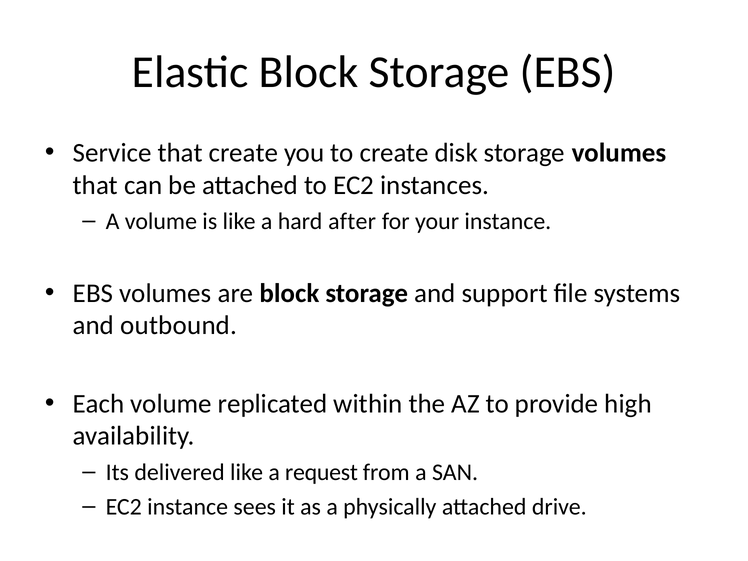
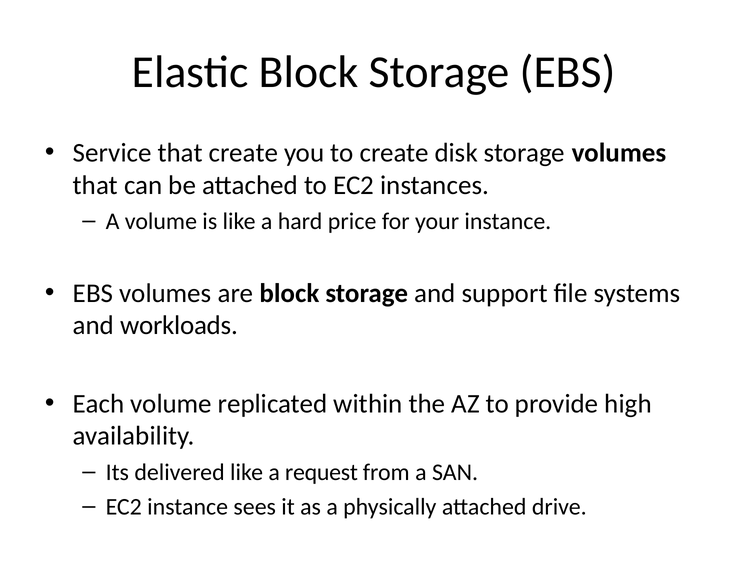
after: after -> price (352, 221)
outbound: outbound -> workloads (179, 326)
